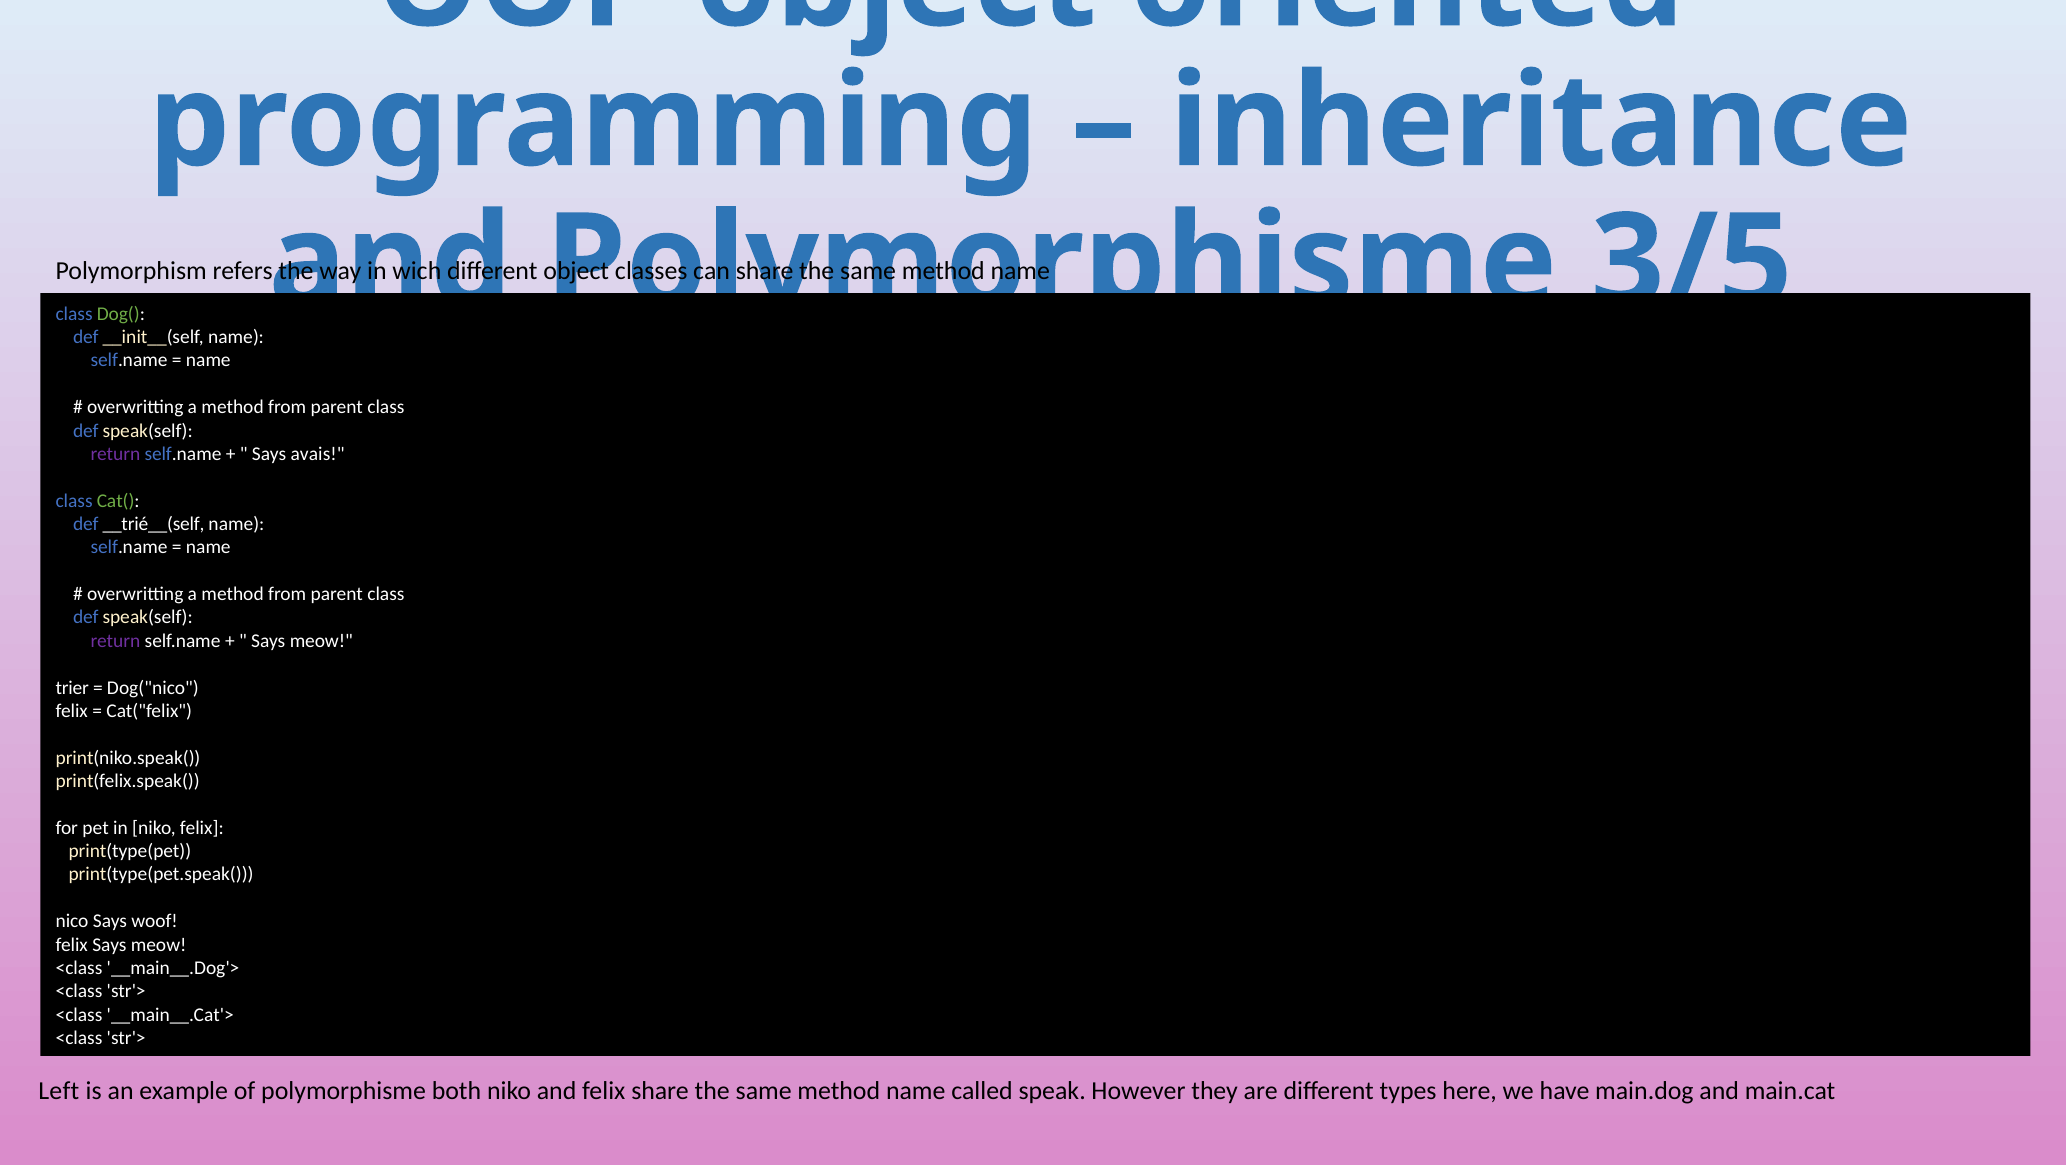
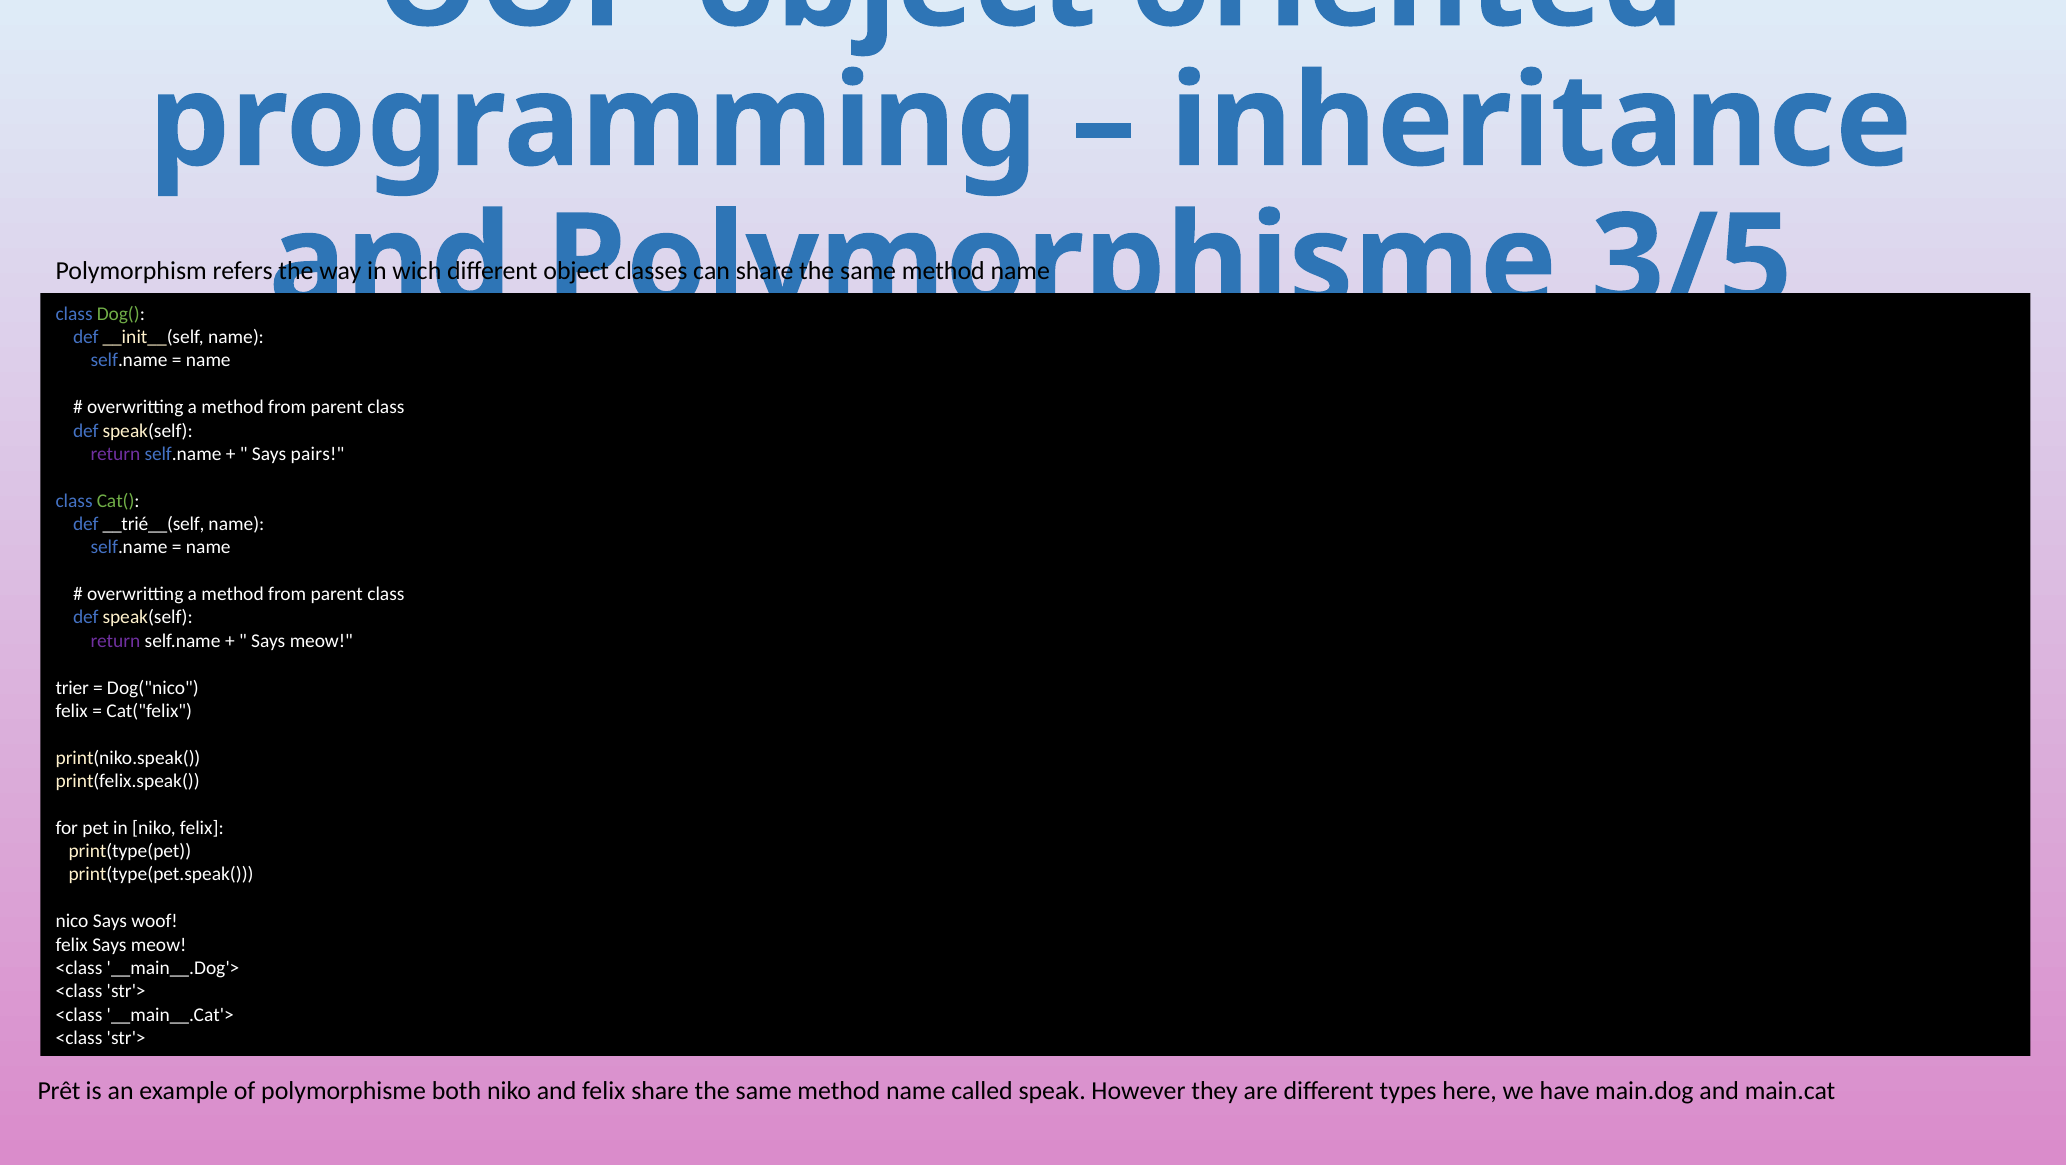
avais: avais -> pairs (318, 454)
Left: Left -> Prêt (59, 1091)
